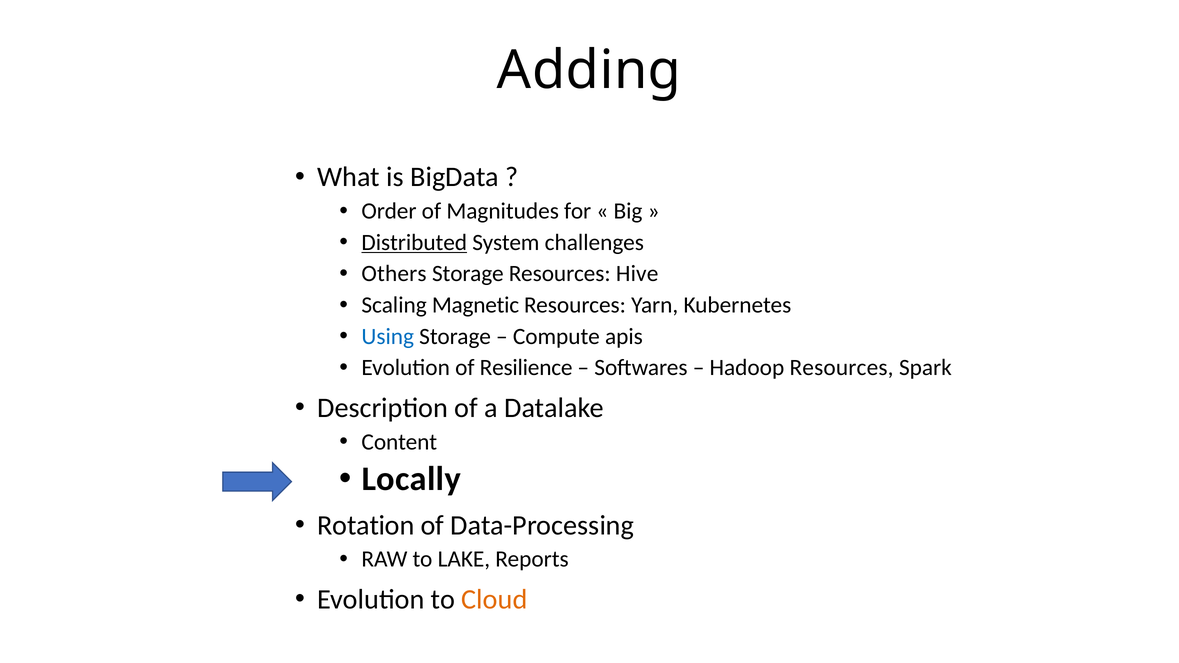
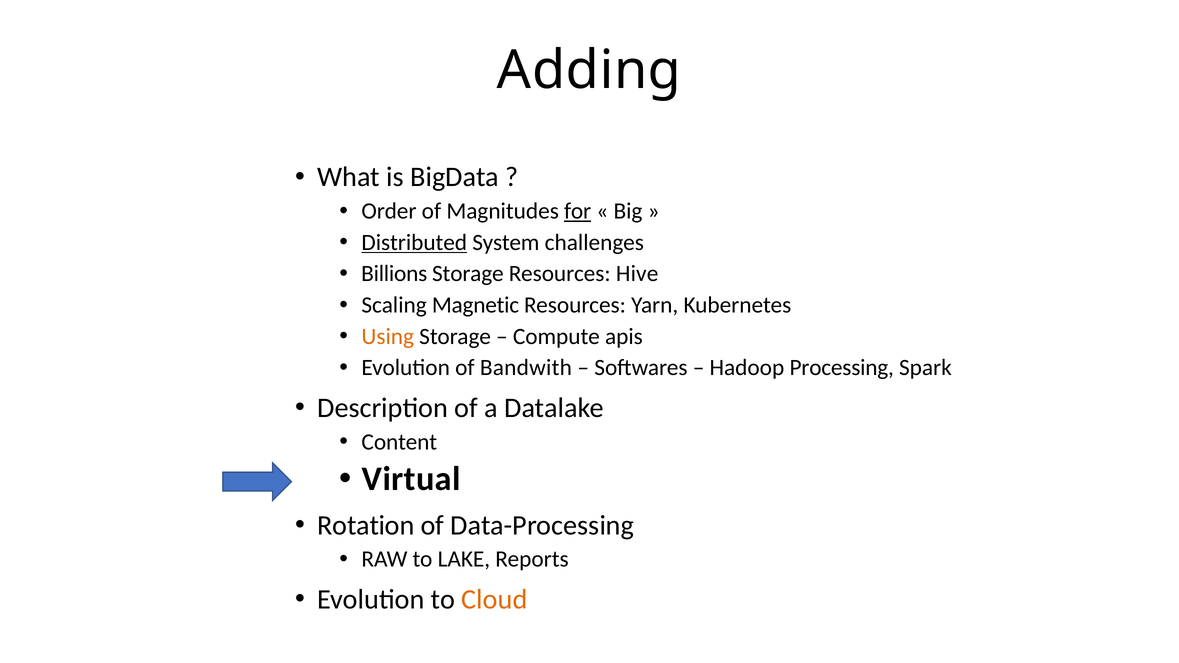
for underline: none -> present (578, 211)
Others: Others -> Billions (394, 274)
Using colour: blue -> orange (388, 336)
Resilience: Resilience -> Bandwith (526, 368)
Hadoop Resources: Resources -> Processing (842, 368)
Locally: Locally -> Virtual (411, 479)
